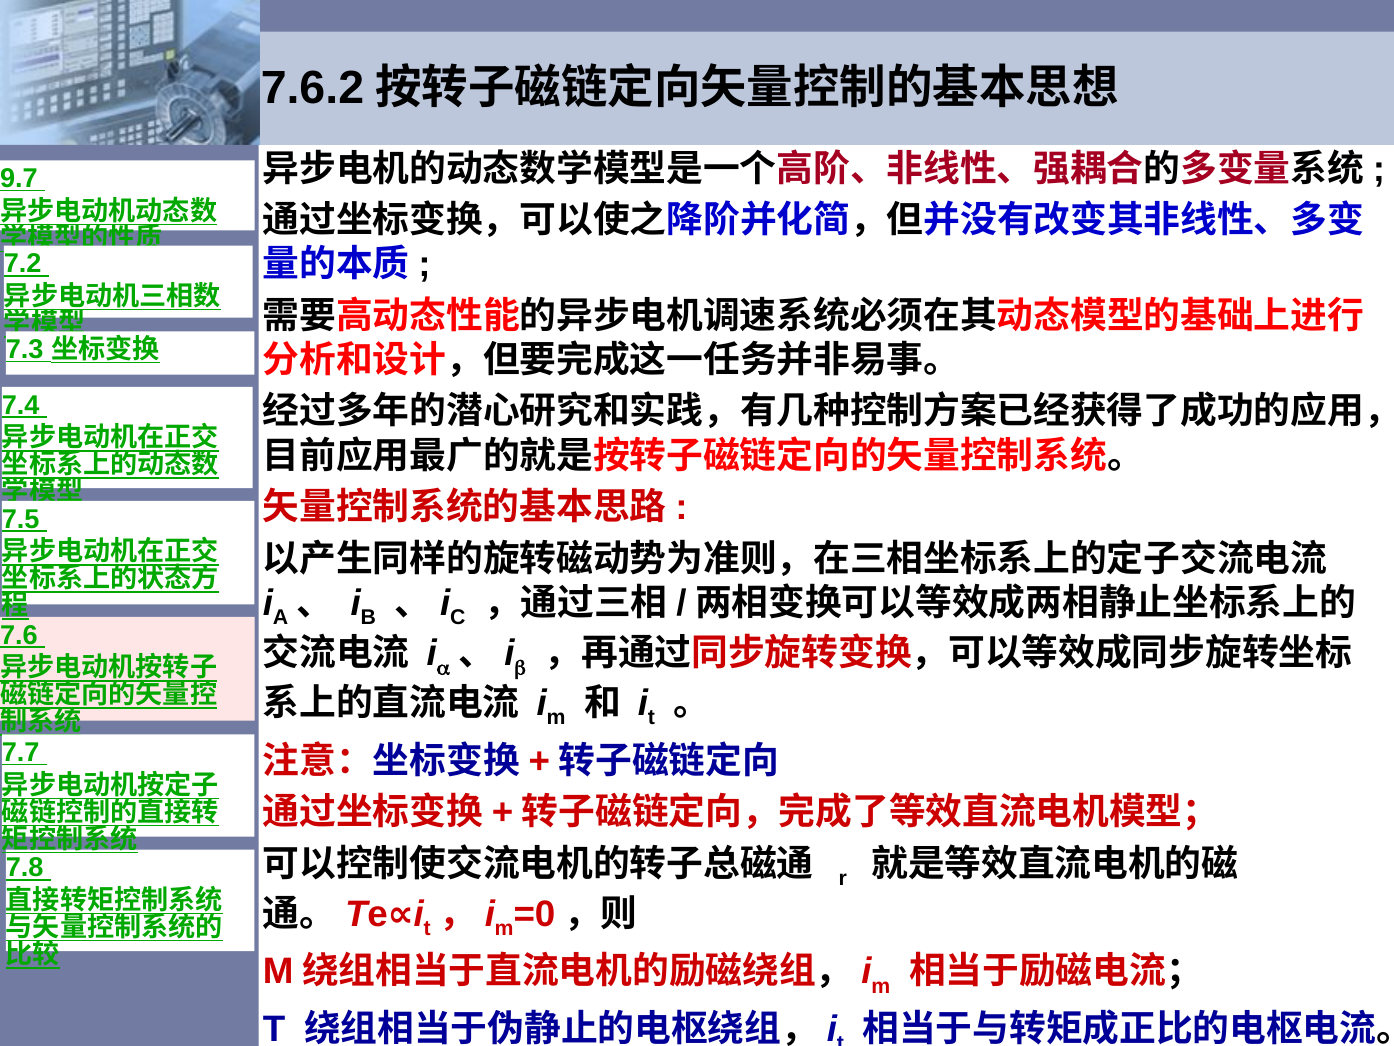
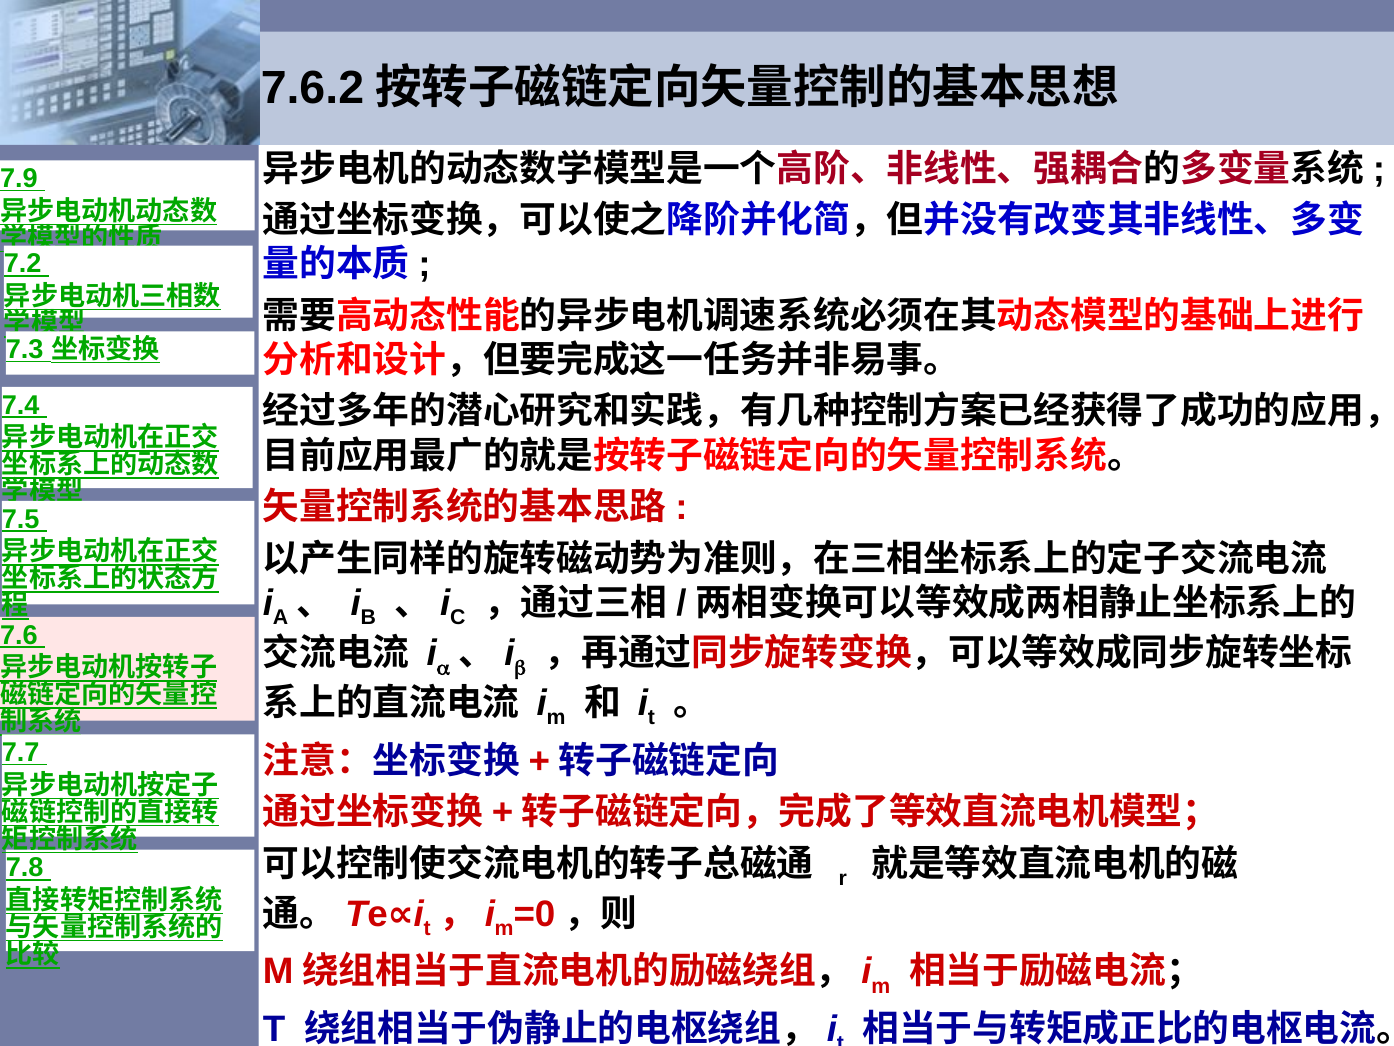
9.7: 9.7 -> 7.9 (19, 179)
